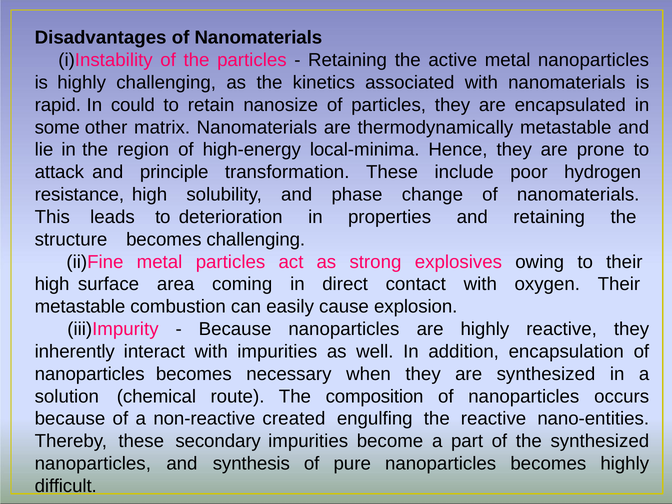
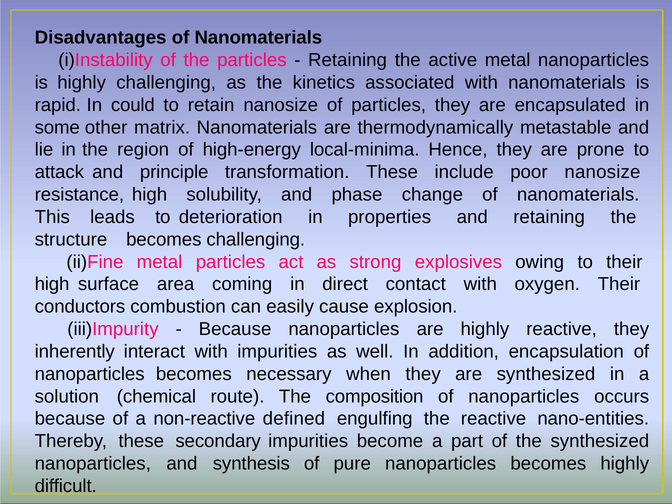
poor hydrogen: hydrogen -> nanosize (602, 172)
metastable: metastable -> conductors (80, 307)
created: created -> defined (294, 419)
